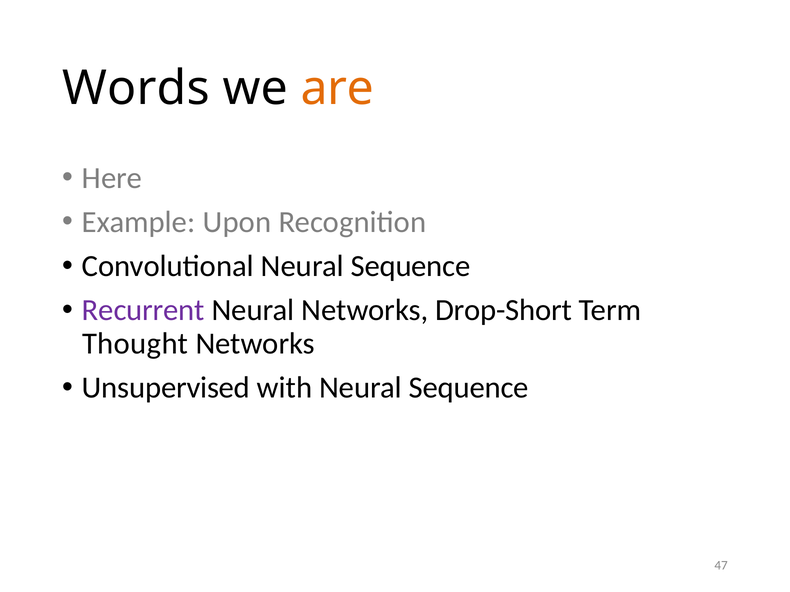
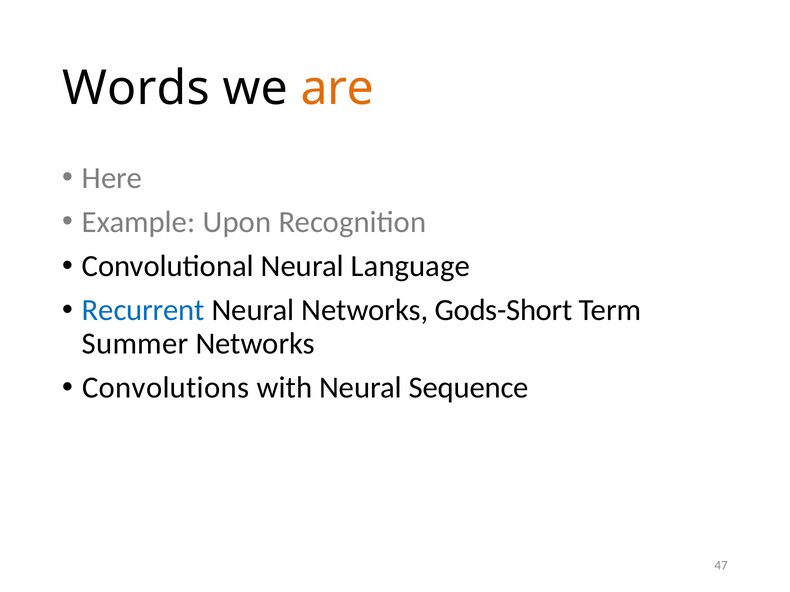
Convolutional Neural Sequence: Sequence -> Language (410, 266)
Recurrent colour: purple -> blue (143, 311)
Drop-Short: Drop-Short -> Gods-Short (504, 311)
Thought: Thought -> Summer (135, 344)
Unsupervised: Unsupervised -> Convolutions (166, 388)
